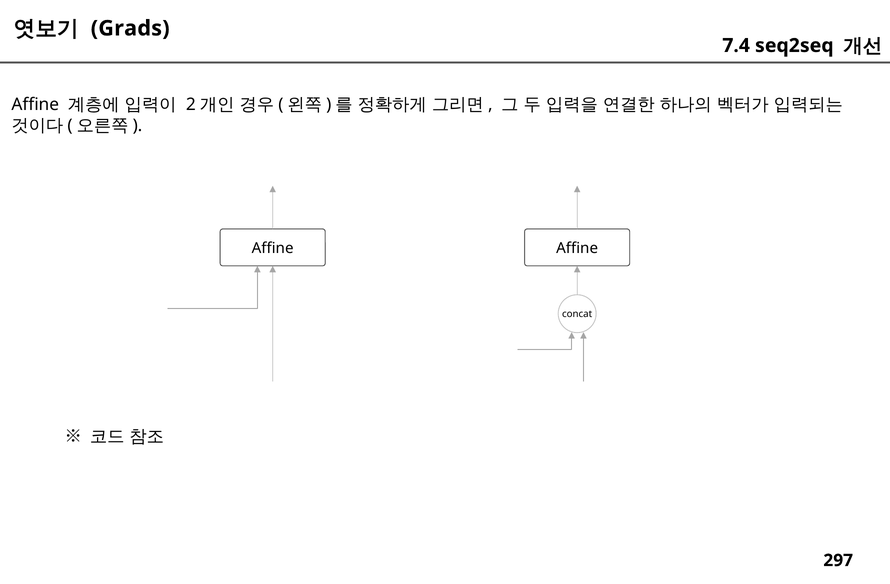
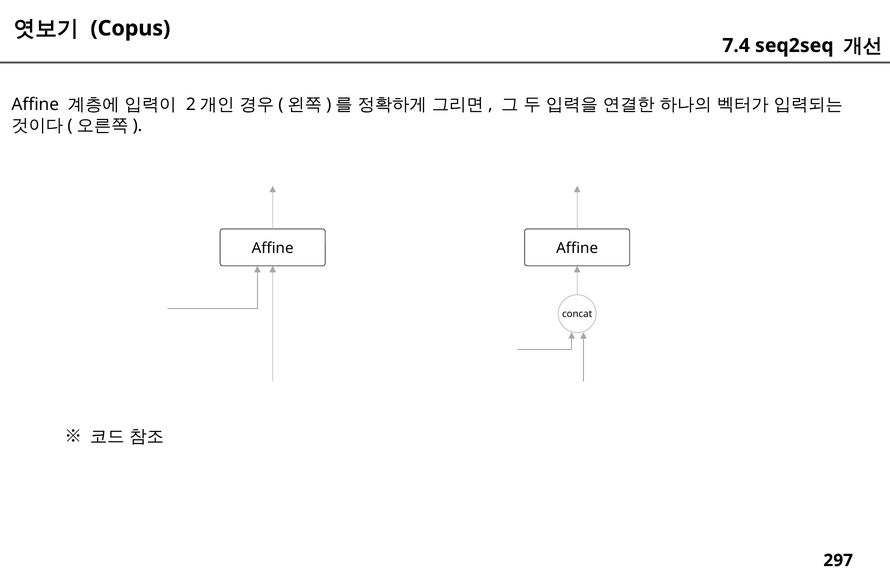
Grads: Grads -> Copus (130, 28)
